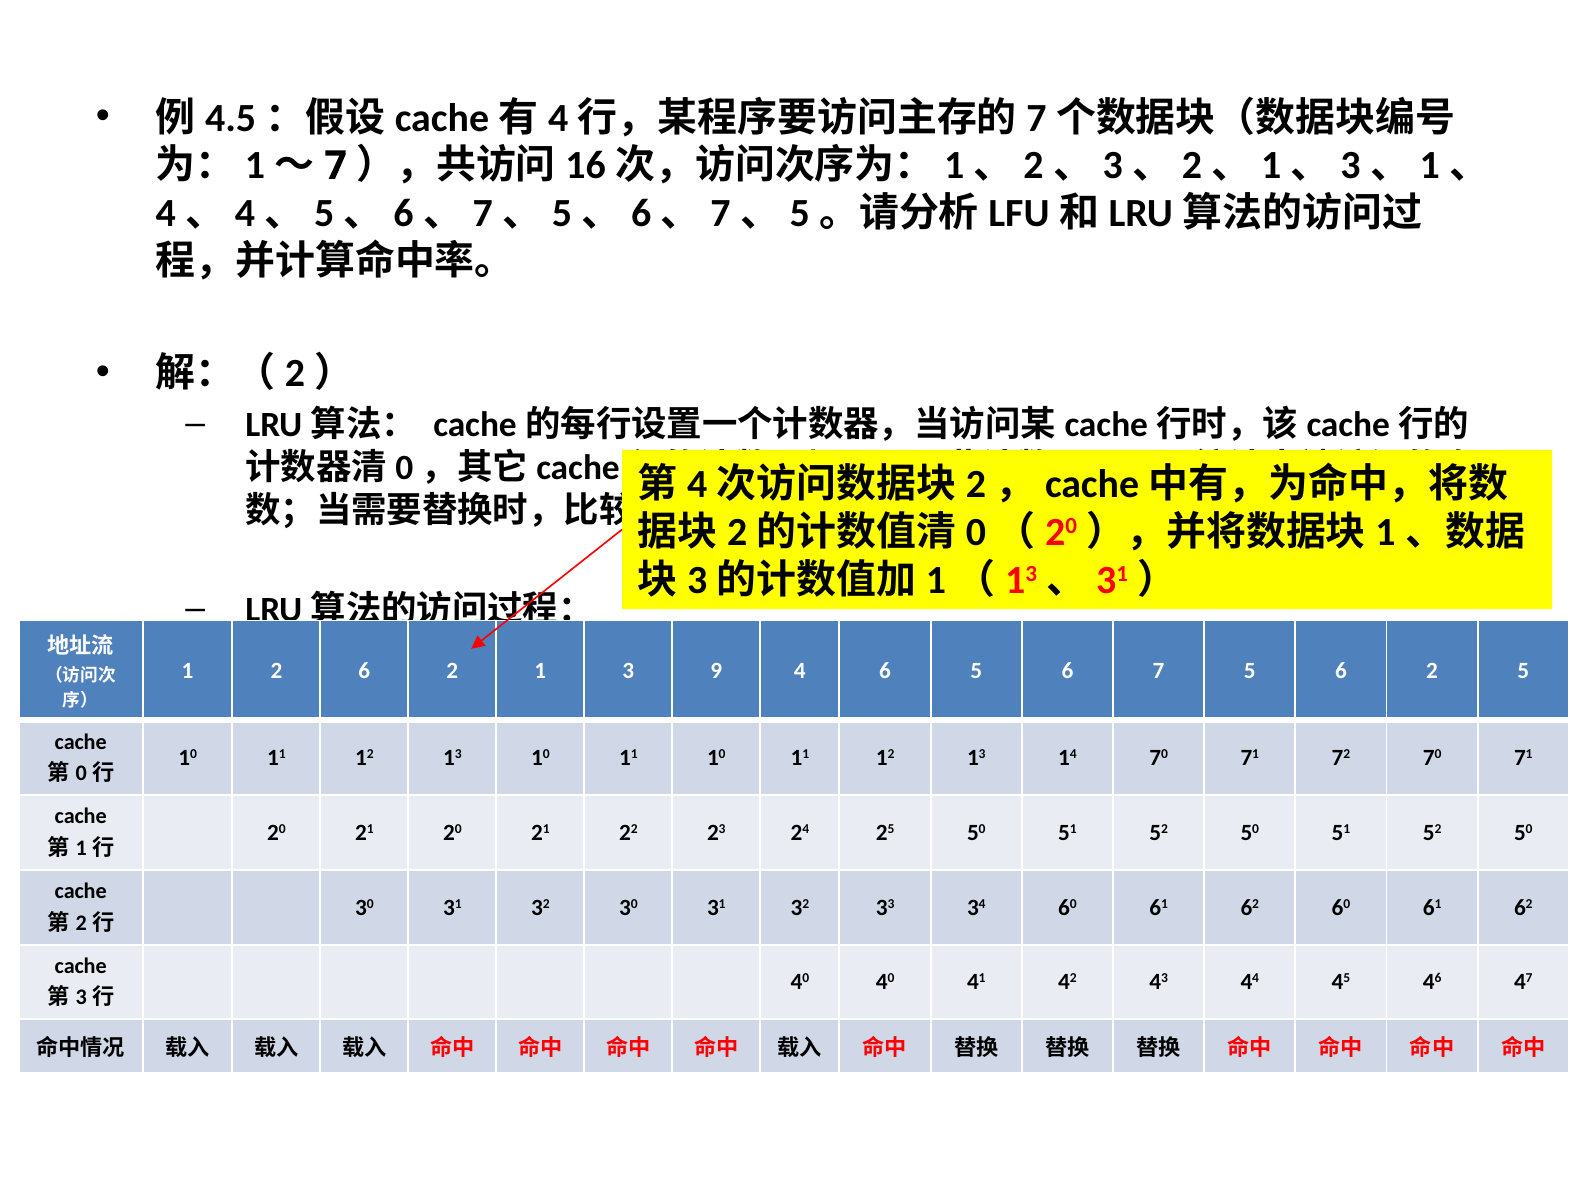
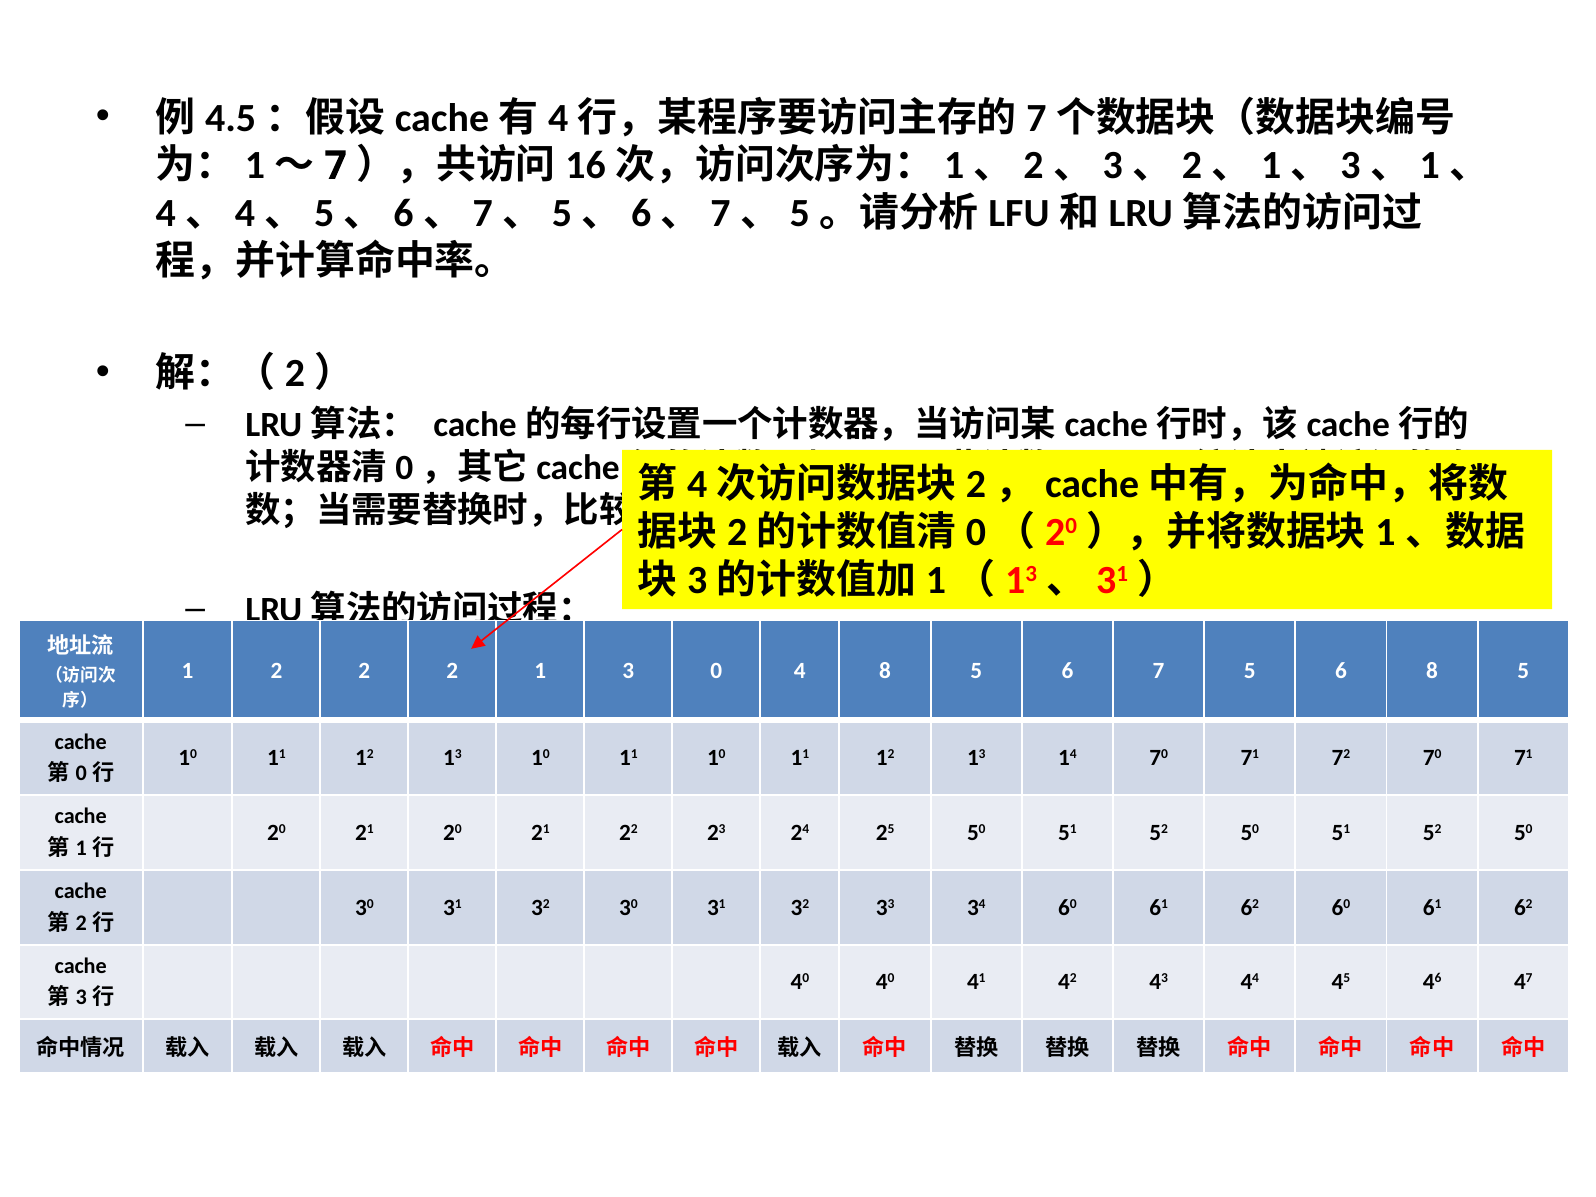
1 2 6: 6 -> 2 (364, 671)
9: 9 -> 0 (716, 671)
4 6: 6 -> 8 (885, 671)
5 6 2: 2 -> 8 (1432, 671)
